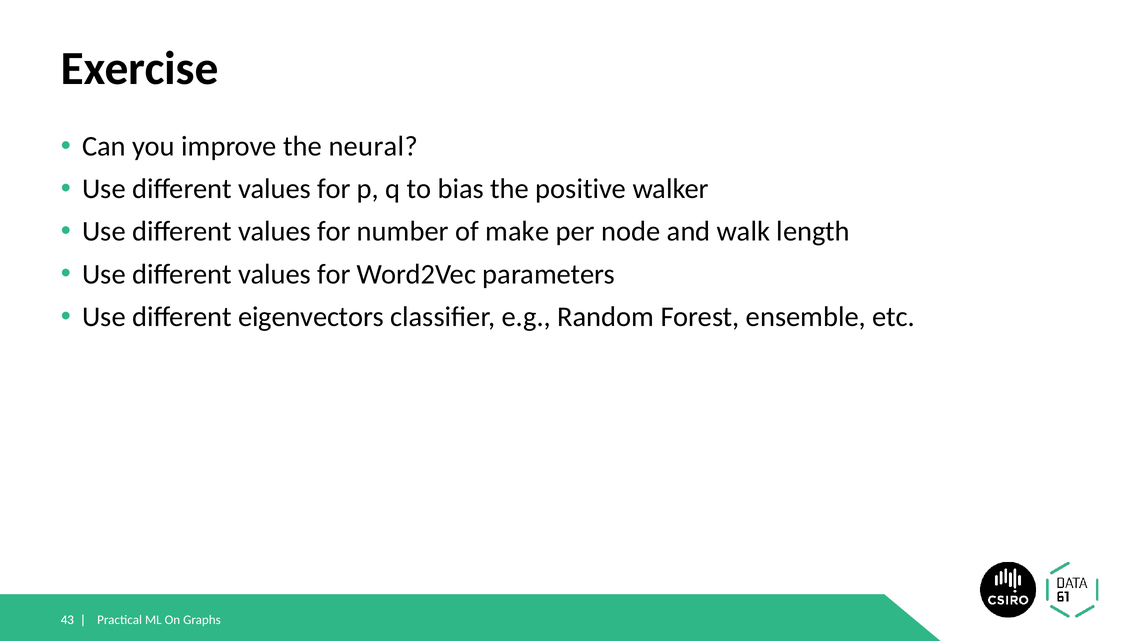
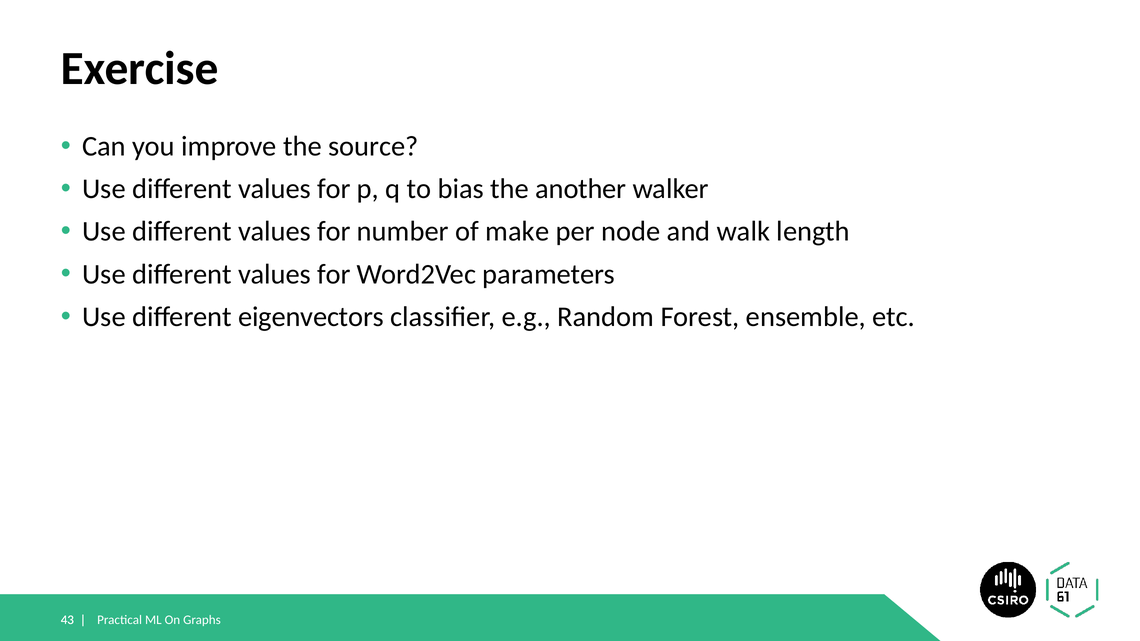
neural: neural -> source (373, 146)
positive: positive -> another (581, 189)
